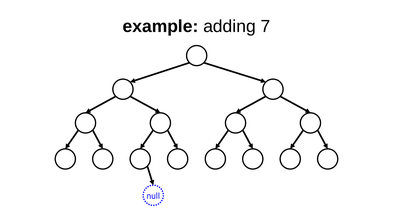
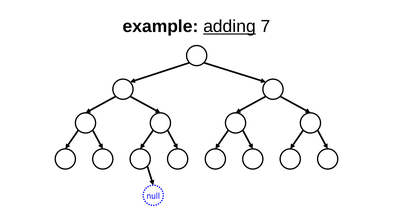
adding underline: none -> present (229, 26)
